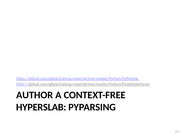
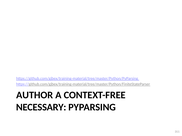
HYPERSLAB: HYPERSLAB -> NECESSARY (41, 108)
